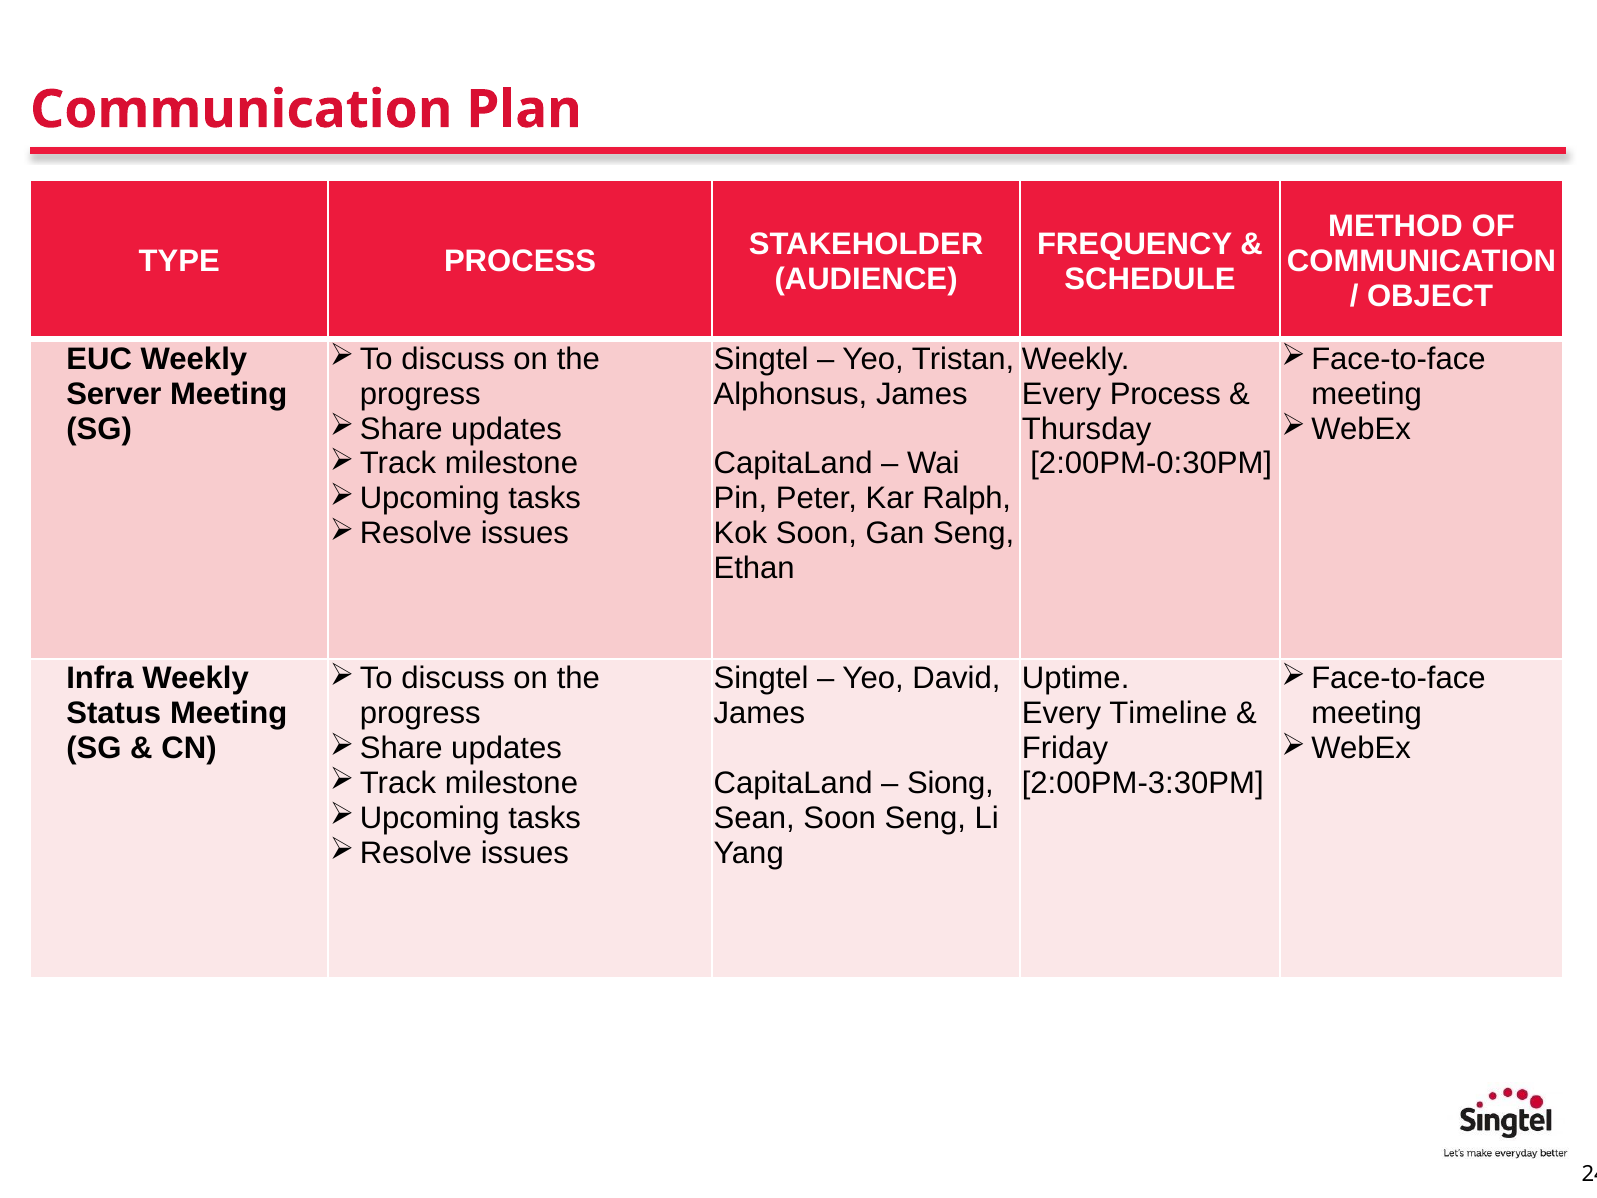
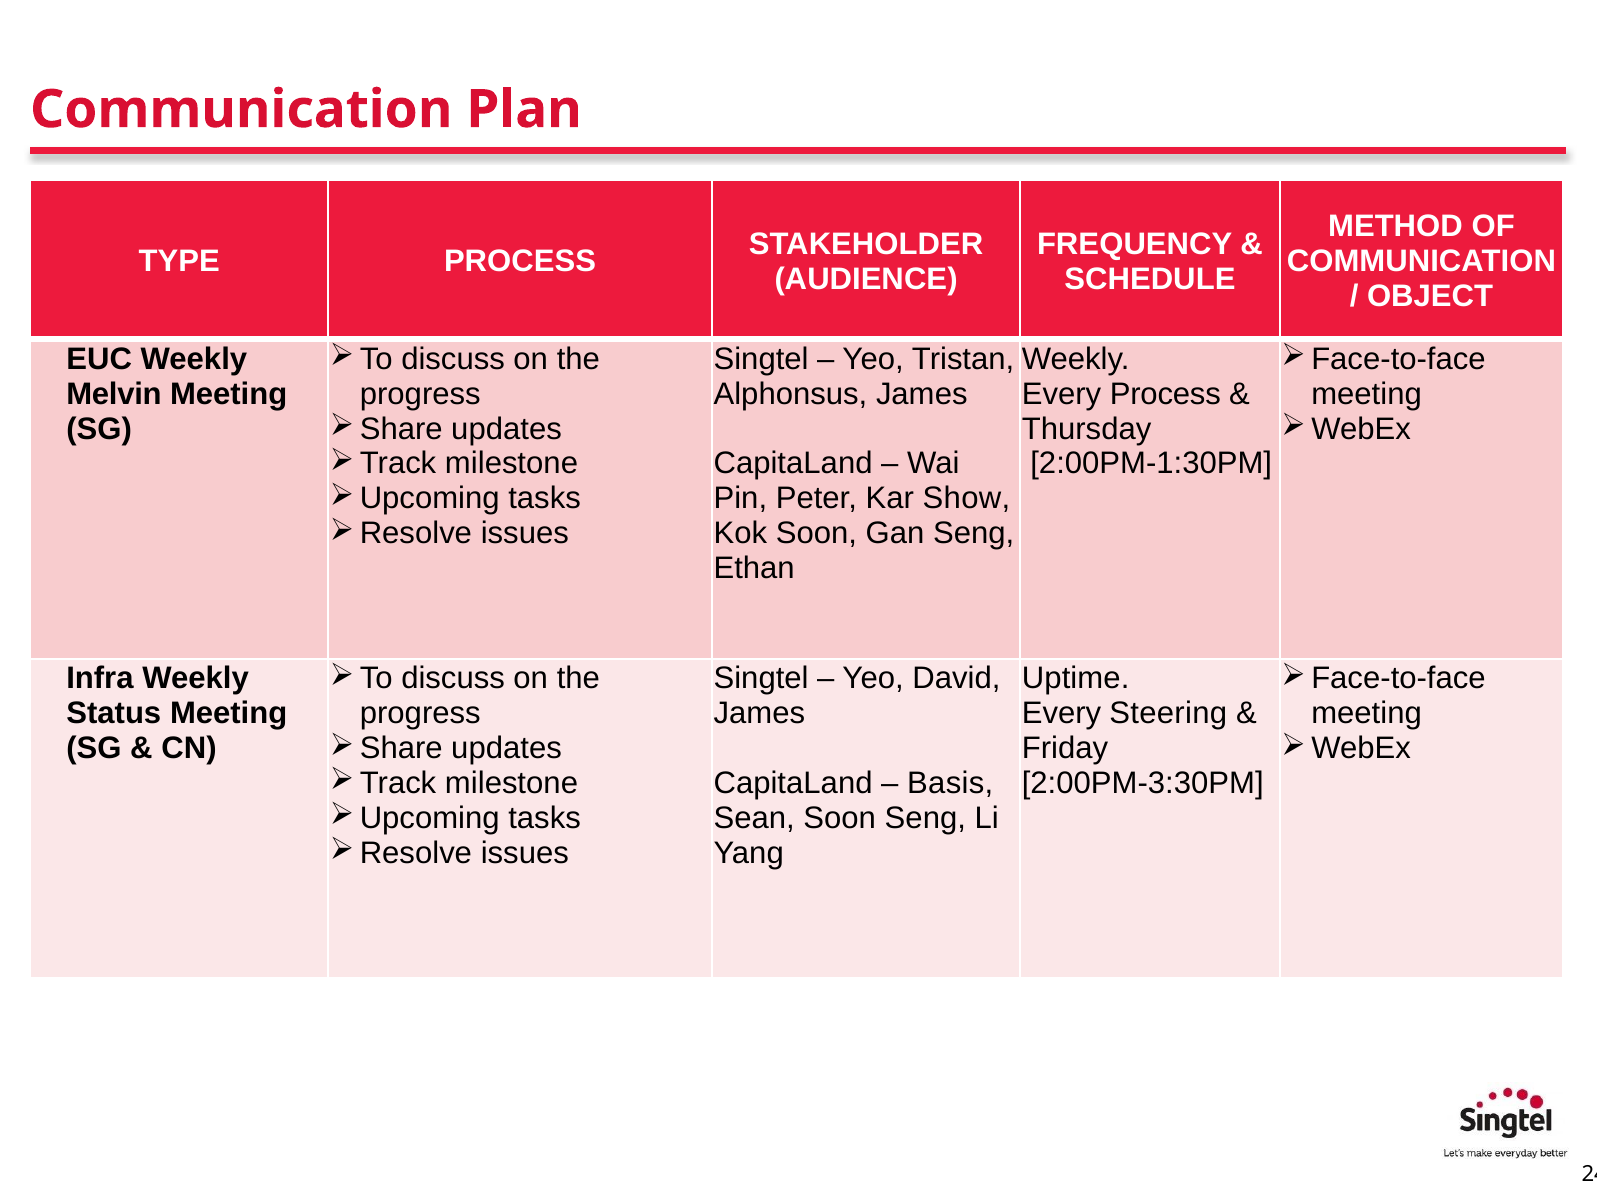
Server: Server -> Melvin (114, 394)
2:00PM-0:30PM: 2:00PM-0:30PM -> 2:00PM-1:30PM (1151, 464)
Ralph: Ralph -> Show (966, 499)
Timeline: Timeline -> Steering (1168, 713)
Siong: Siong -> Basis (950, 783)
